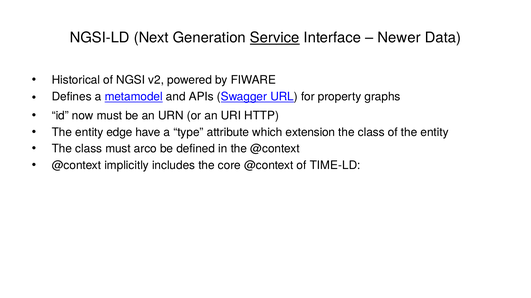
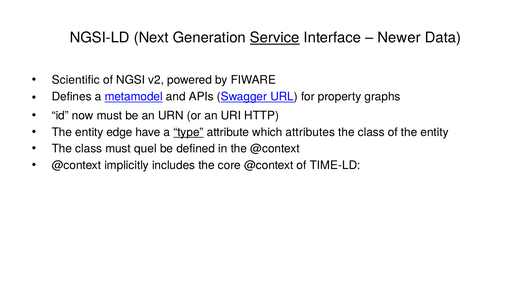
Historical: Historical -> Scientific (76, 80)
type underline: none -> present (189, 133)
extension: extension -> attributes (310, 133)
arco: arco -> quel (145, 149)
